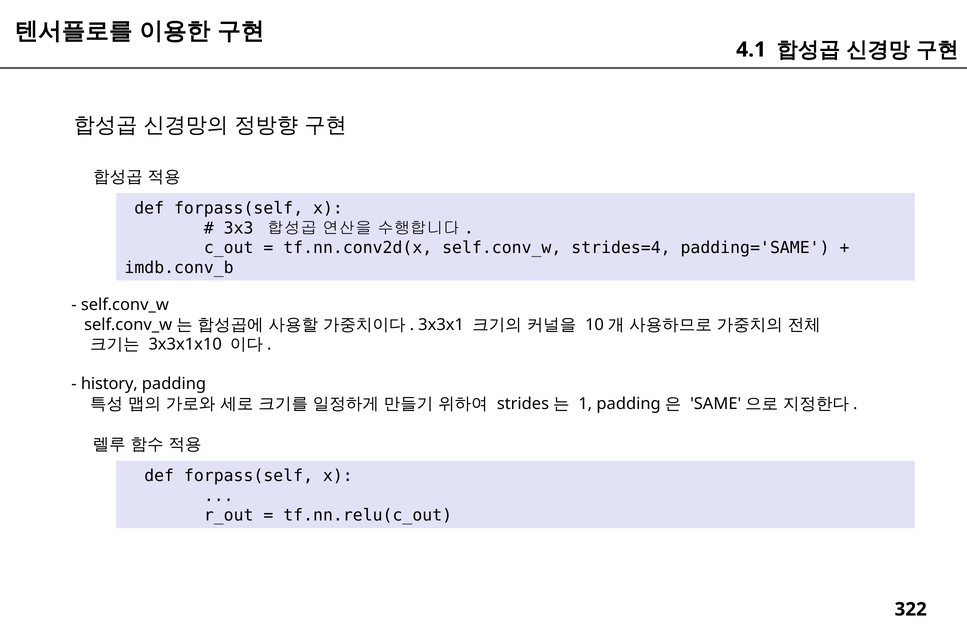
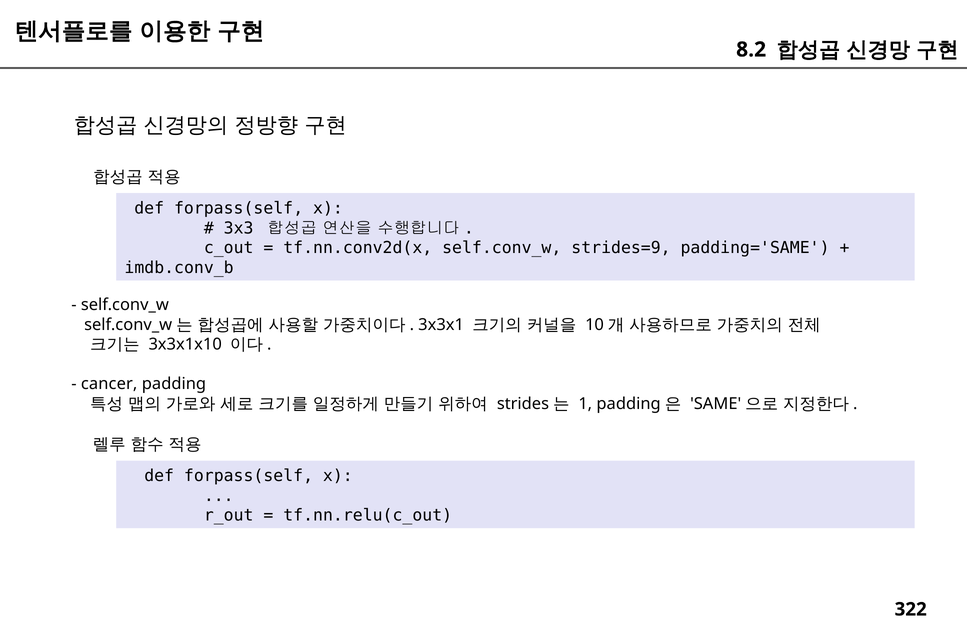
4.1: 4.1 -> 8.2 (751, 50)
strides=4: strides=4 -> strides=9 (621, 248)
history: history -> cancer (109, 384)
